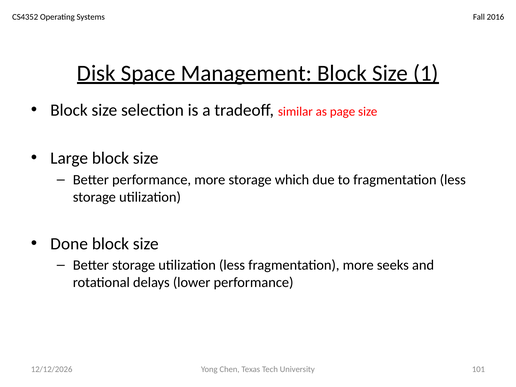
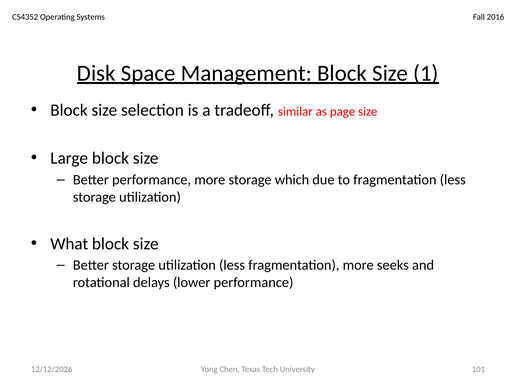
Done: Done -> What (69, 244)
